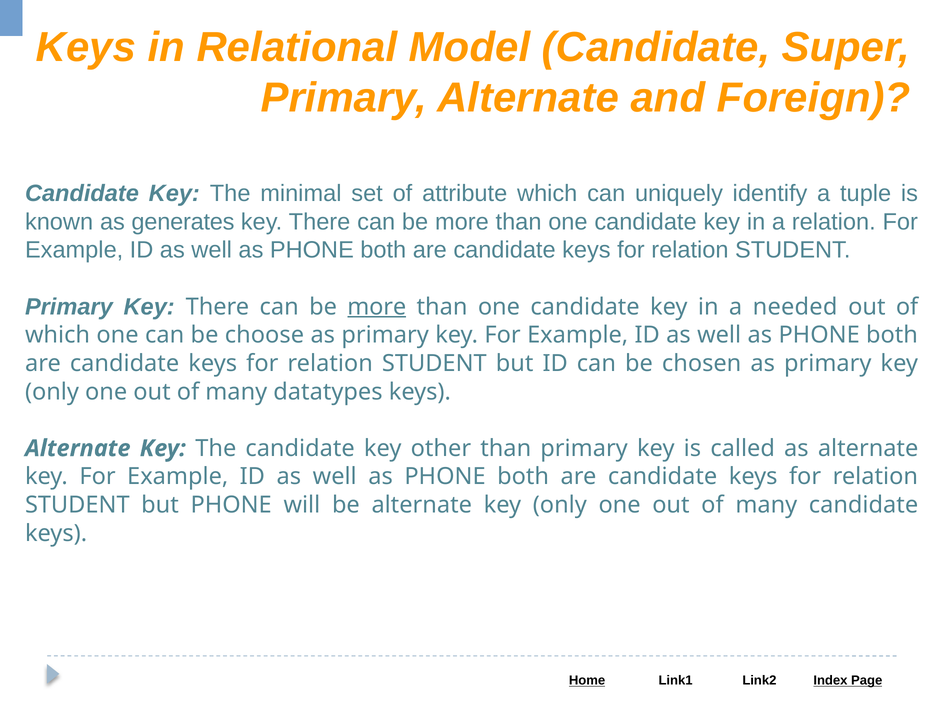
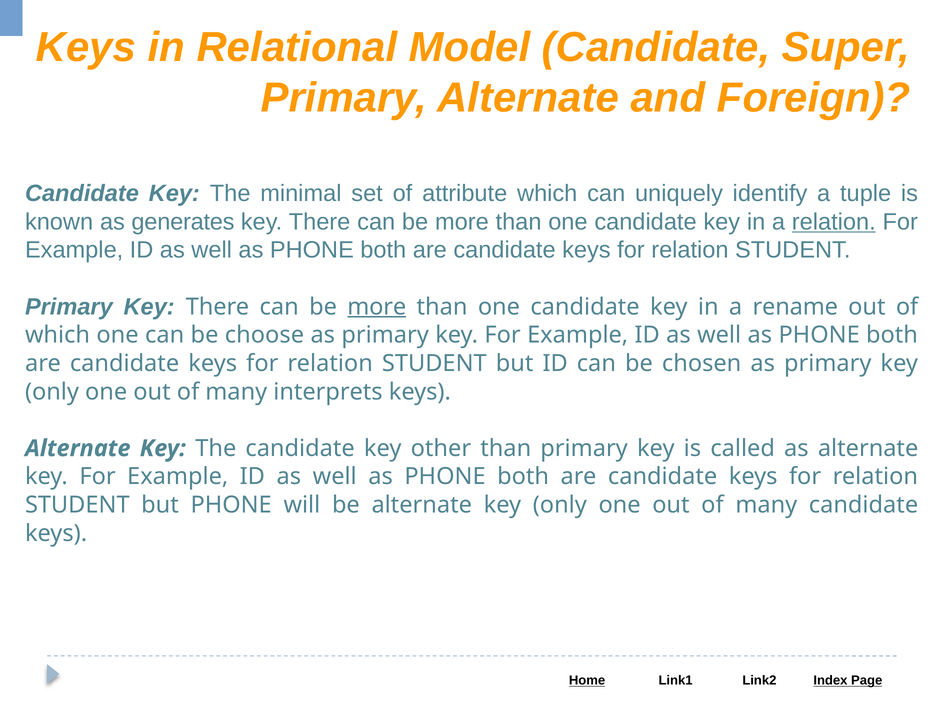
relation underline: none -> present (834, 222)
needed: needed -> rename (795, 307)
datatypes: datatypes -> interprets (328, 392)
